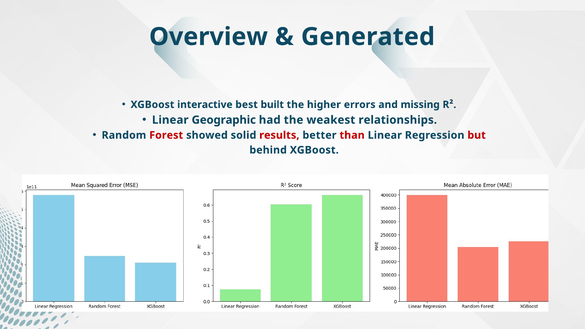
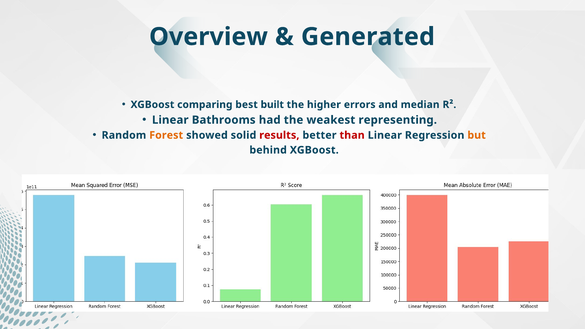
interactive: interactive -> comparing (205, 105)
missing: missing -> median (420, 105)
Geographic: Geographic -> Bathrooms (224, 120)
relationships: relationships -> representing (398, 120)
Forest colour: red -> orange (166, 135)
but colour: red -> orange (477, 135)
